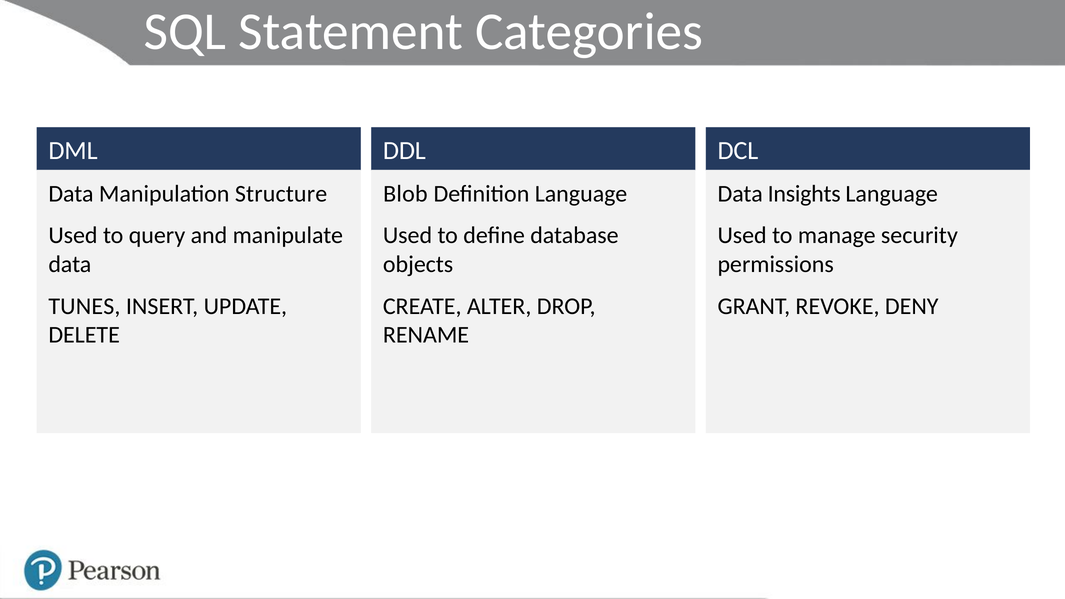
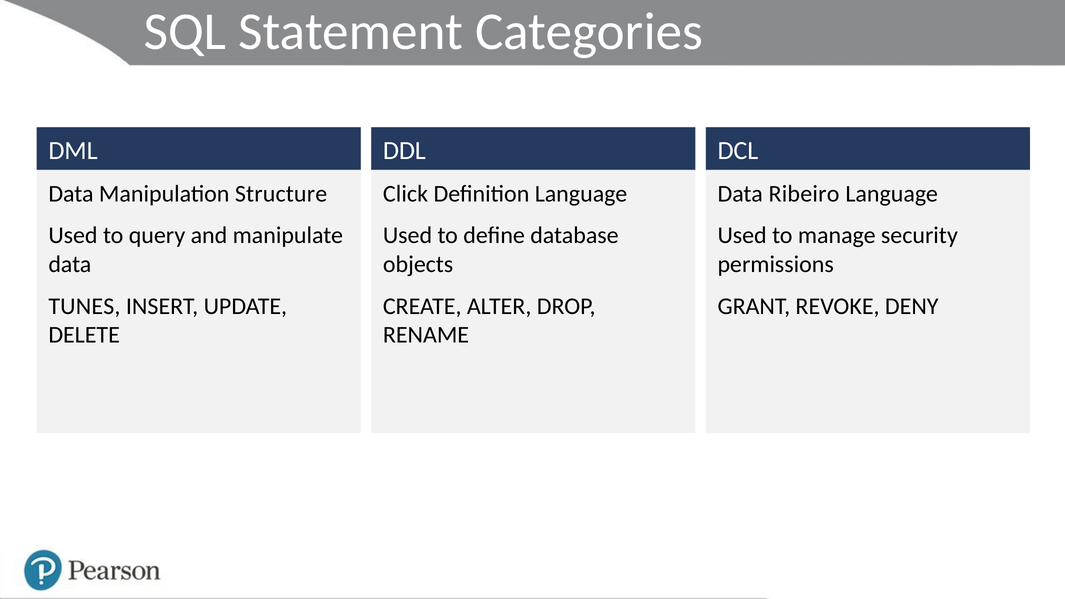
Blob: Blob -> Click (405, 194)
Insights: Insights -> Ribeiro (804, 194)
